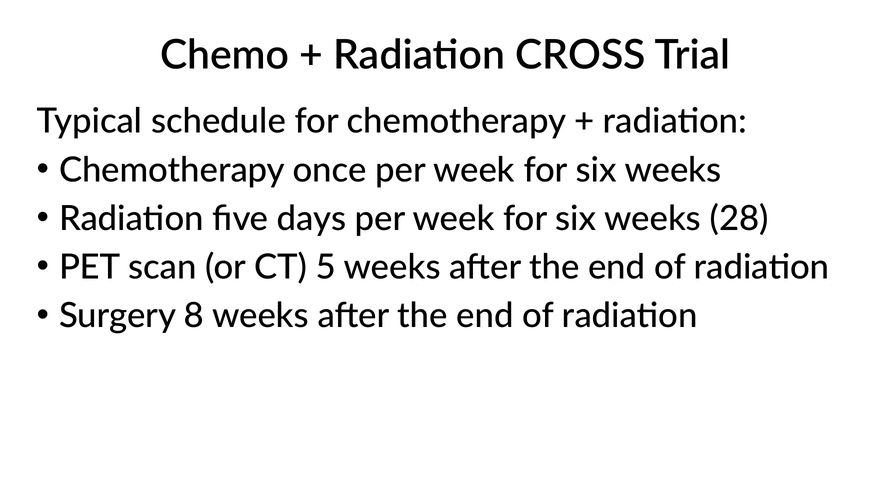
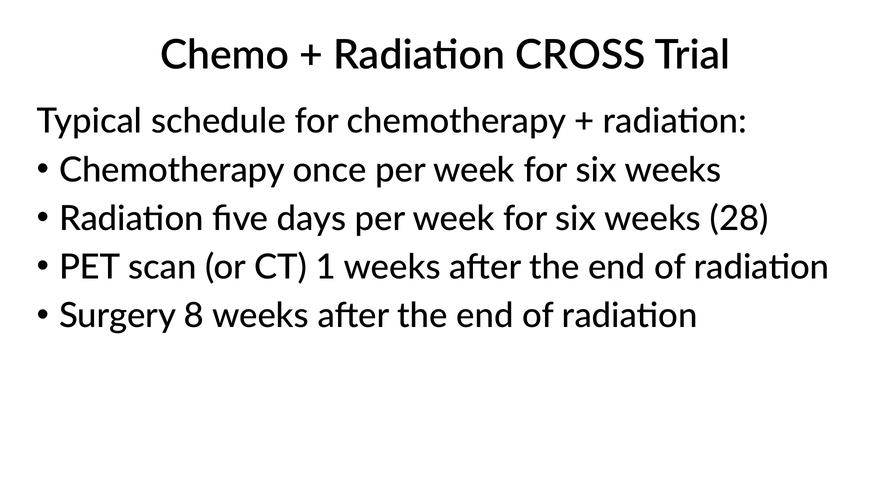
5: 5 -> 1 (326, 268)
